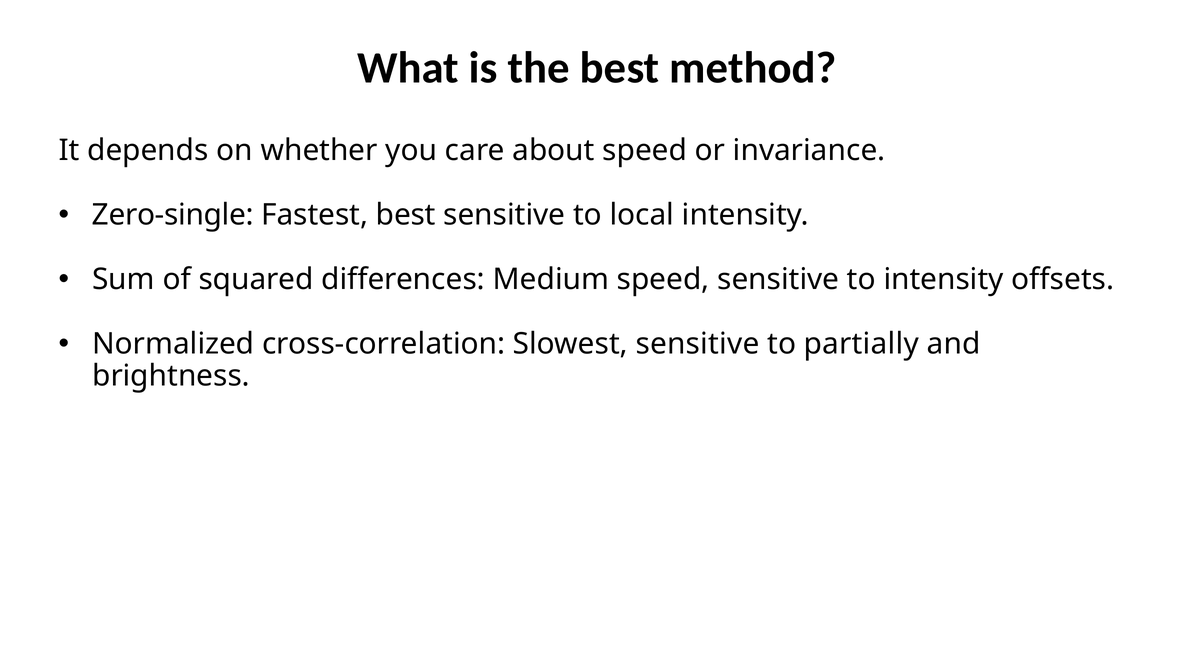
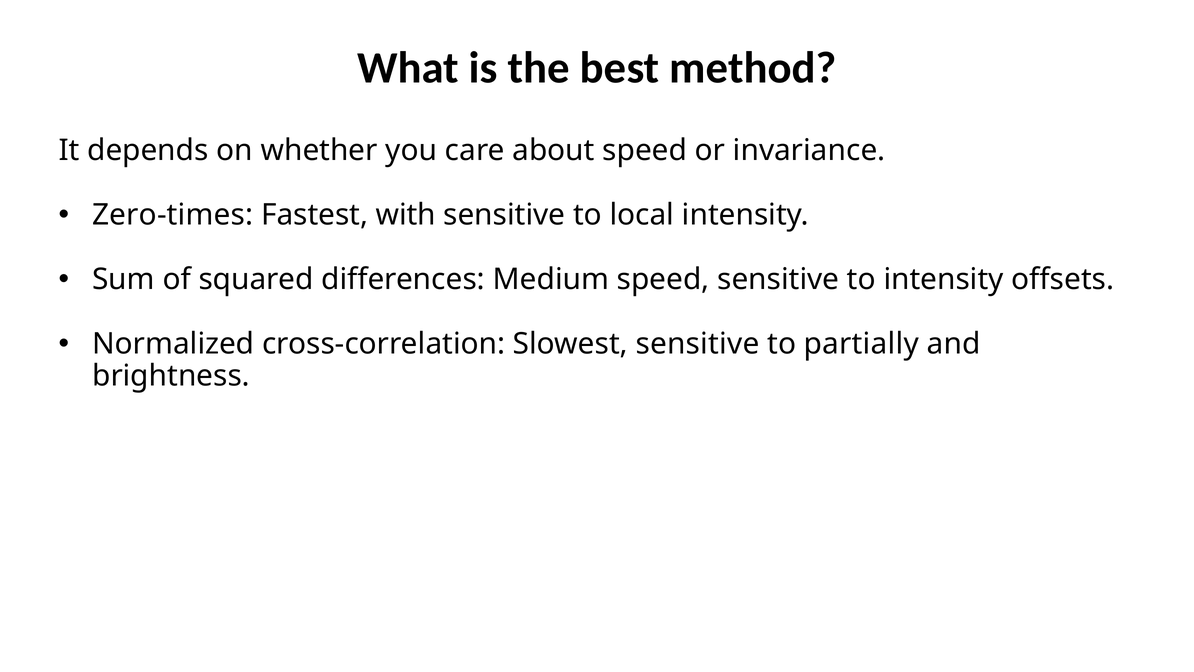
Zero-single: Zero-single -> Zero-times (173, 215)
Fastest best: best -> with (406, 215)
